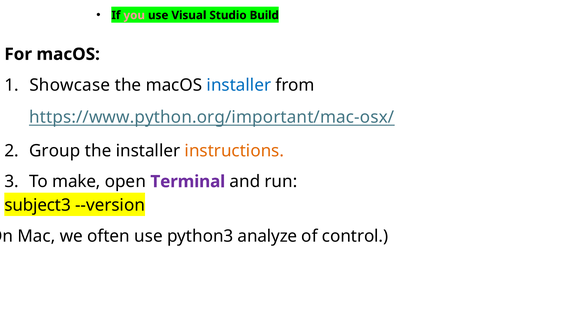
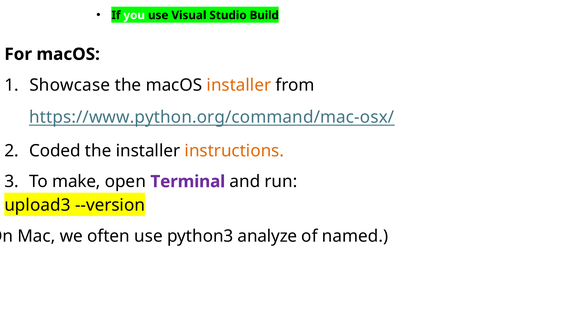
you colour: pink -> white (134, 15)
installer colour: blue -> orange (239, 85)
https://www.python.org/important/mac-osx/: https://www.python.org/important/mac-osx/ -> https://www.python.org/command/mac-osx/ (212, 117)
Group: Group -> Coded (55, 151)
subject3: subject3 -> upload3 (37, 205)
control: control -> named (355, 236)
